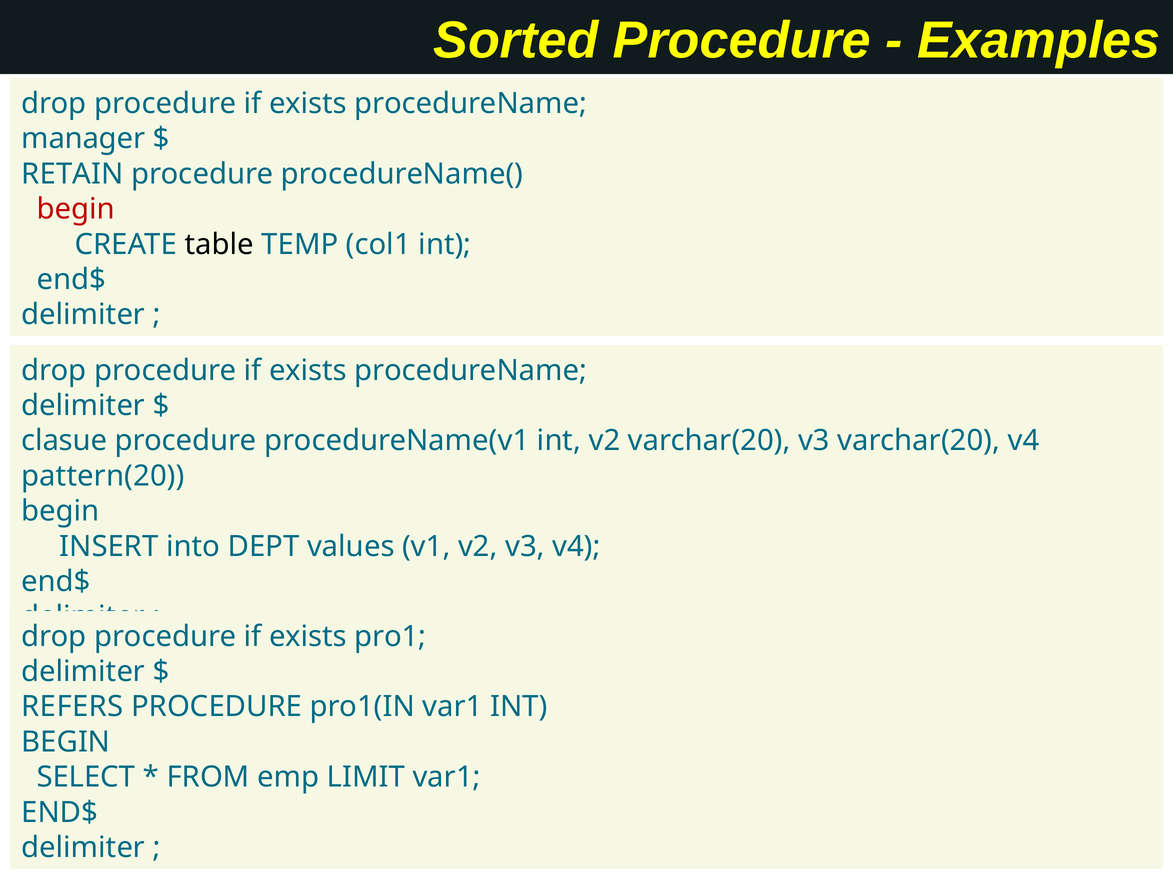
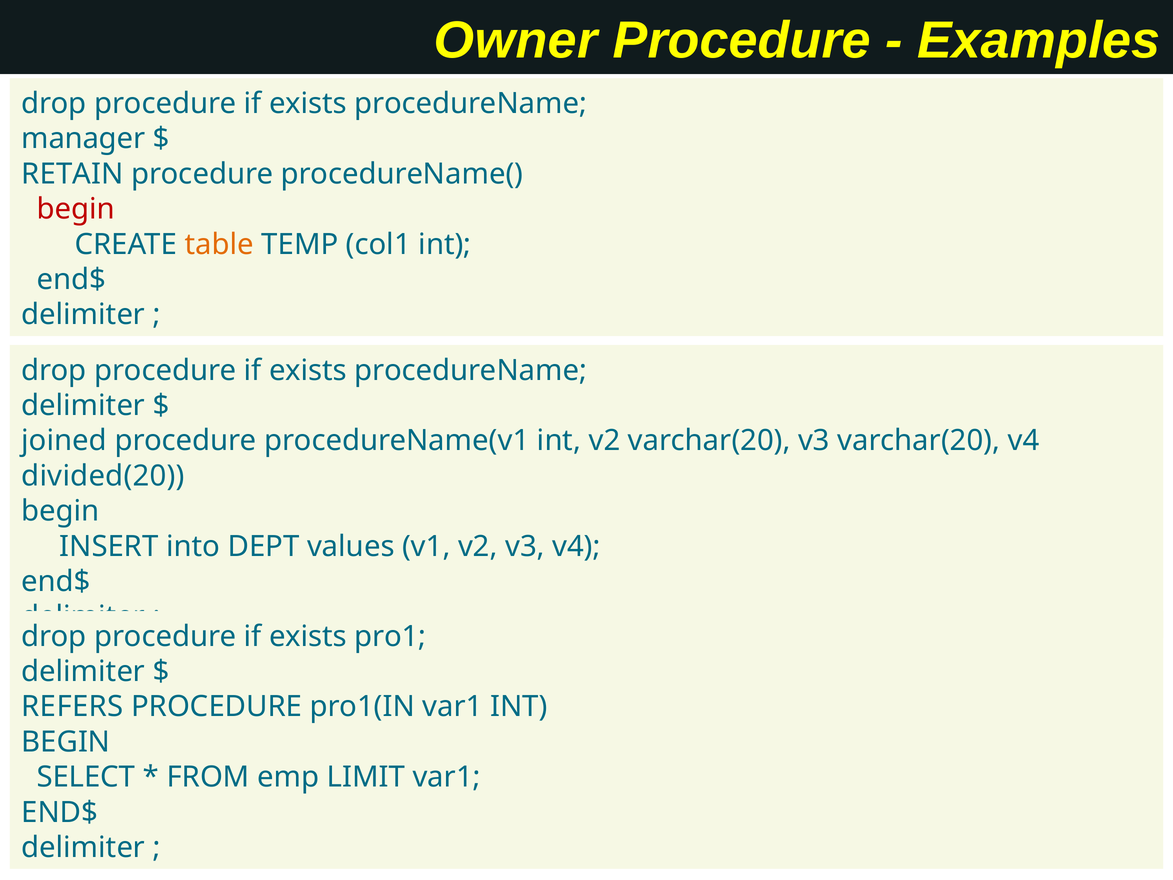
Sorted: Sorted -> Owner (516, 41)
table colour: black -> orange (219, 244)
clasue: clasue -> joined (64, 441)
pattern(20: pattern(20 -> divided(20 (103, 476)
